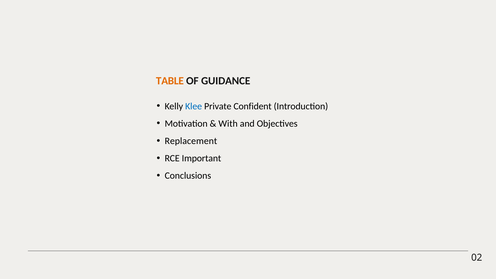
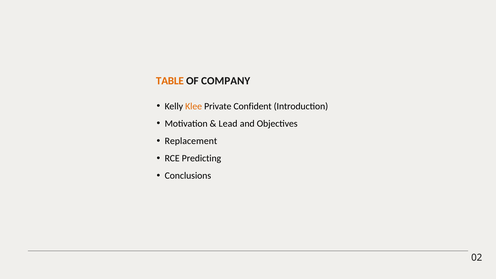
GUIDANCE: GUIDANCE -> COMPANY (226, 81)
Klee colour: blue -> orange (194, 106)
With: With -> Lead (228, 124)
Important: Important -> Predicting (202, 158)
